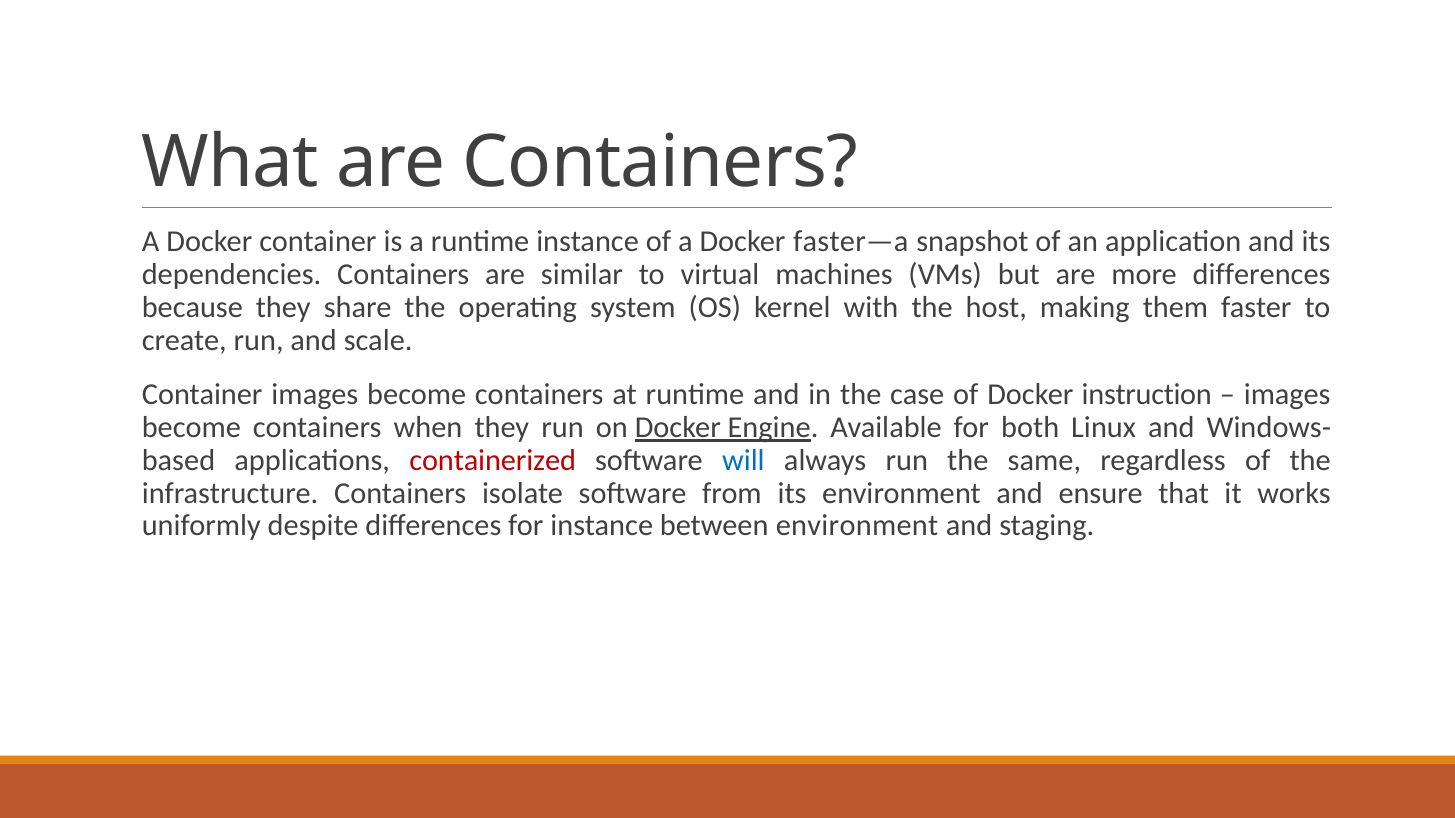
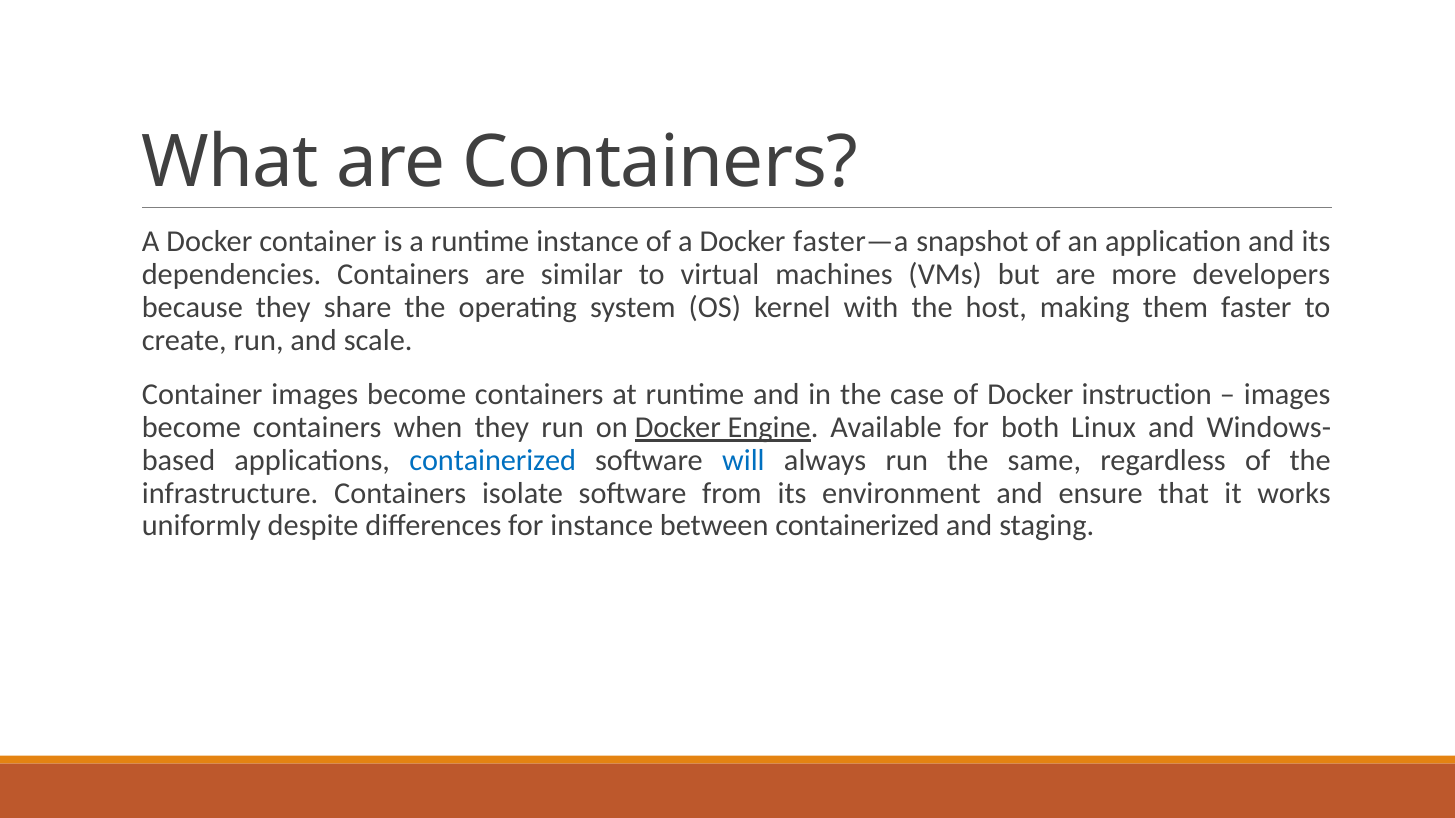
more differences: differences -> developers (1261, 275)
containerized colour: red -> blue (493, 461)
between environment: environment -> containerized (857, 526)
